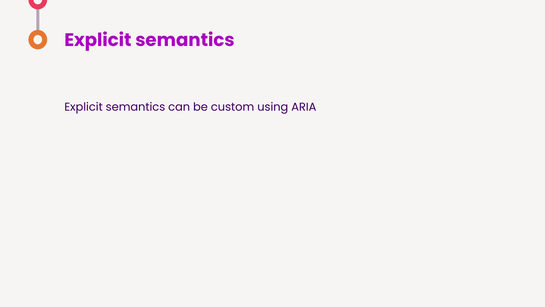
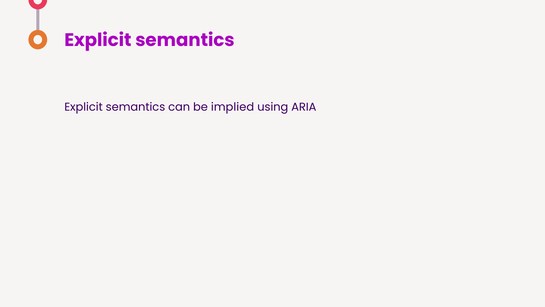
custom: custom -> implied (233, 107)
